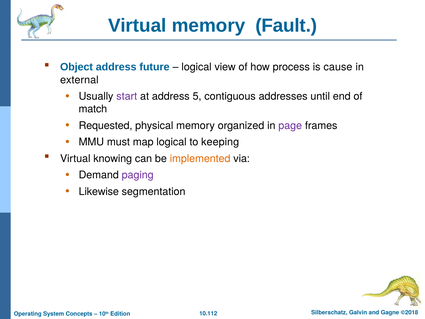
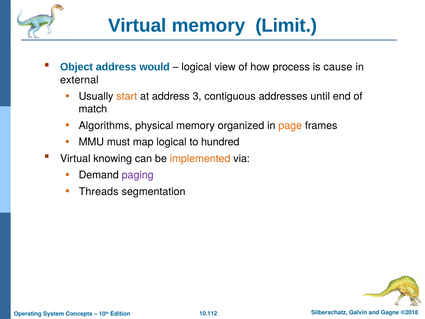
Fault: Fault -> Limit (286, 26)
future: future -> would (155, 67)
start colour: purple -> orange (127, 96)
5: 5 -> 3 (197, 96)
Requested: Requested -> Algorithms (105, 126)
page colour: purple -> orange (290, 126)
keeping: keeping -> hundred (220, 142)
Likewise: Likewise -> Threads (99, 191)
